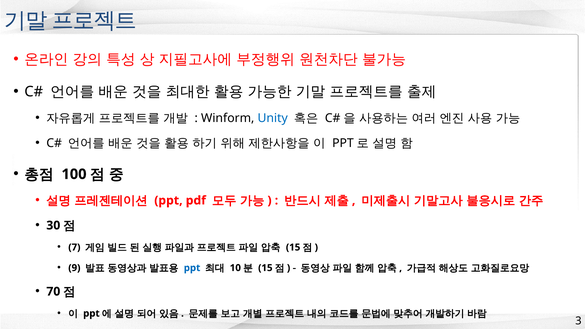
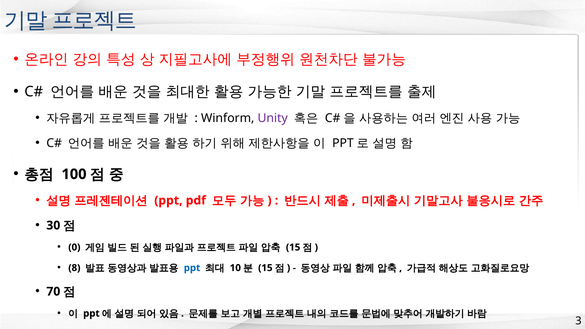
Unity colour: blue -> purple (273, 118)
7: 7 -> 0 (74, 247)
9: 9 -> 8 (74, 268)
